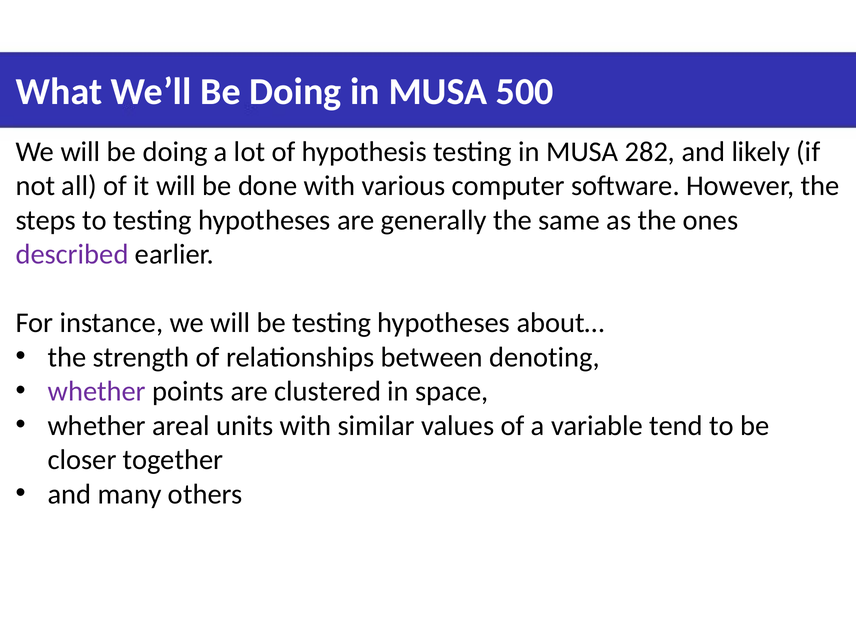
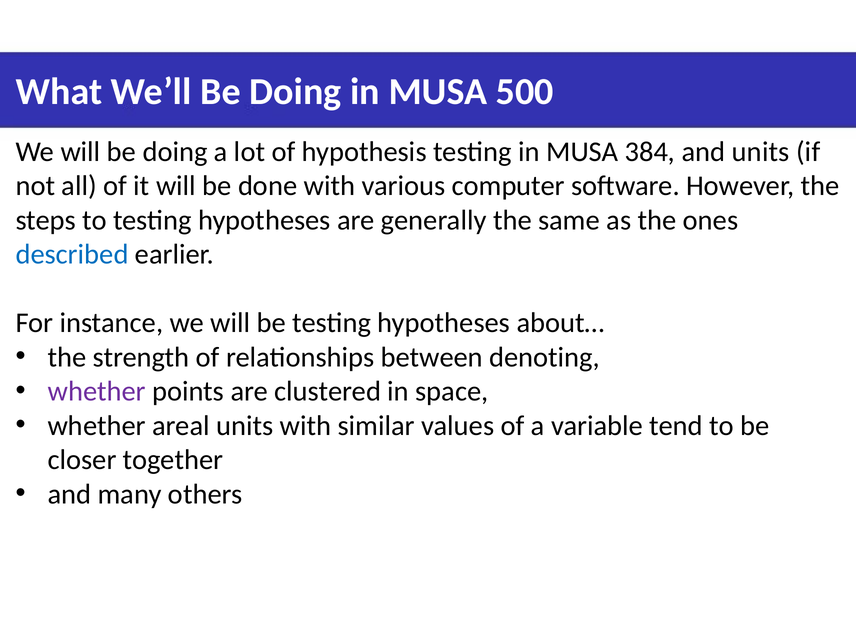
282: 282 -> 384 (650, 152)
and likely: likely -> units (761, 152)
described colour: purple -> blue (72, 254)
